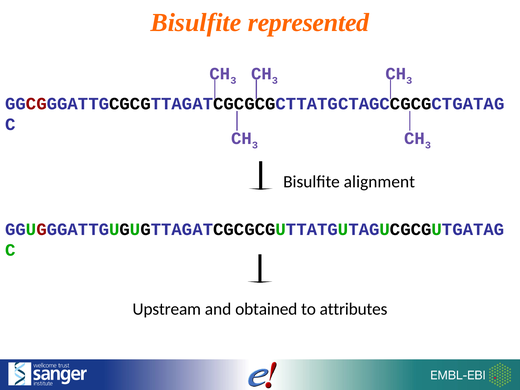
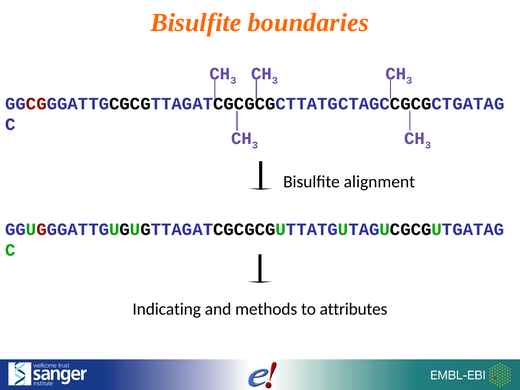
represented: represented -> boundaries (308, 23)
Upstream: Upstream -> Indicating (167, 309)
obtained: obtained -> methods (266, 309)
